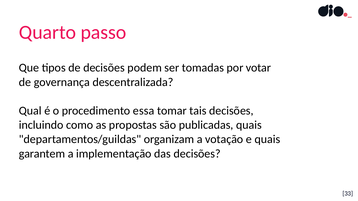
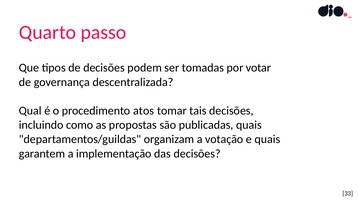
essa: essa -> atos (144, 111)
